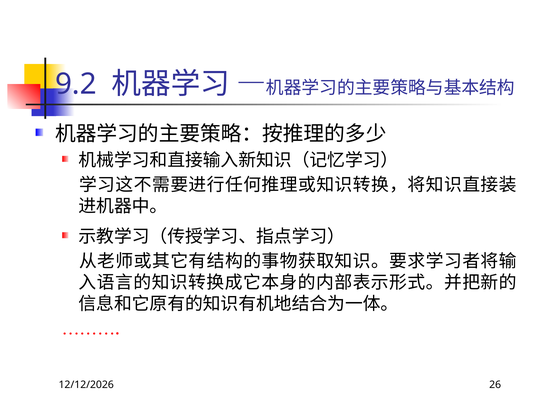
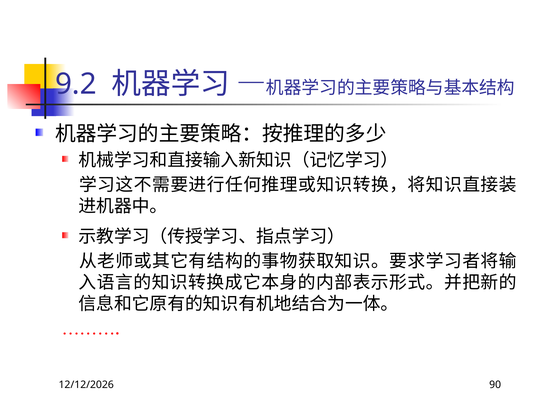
26: 26 -> 90 (495, 385)
